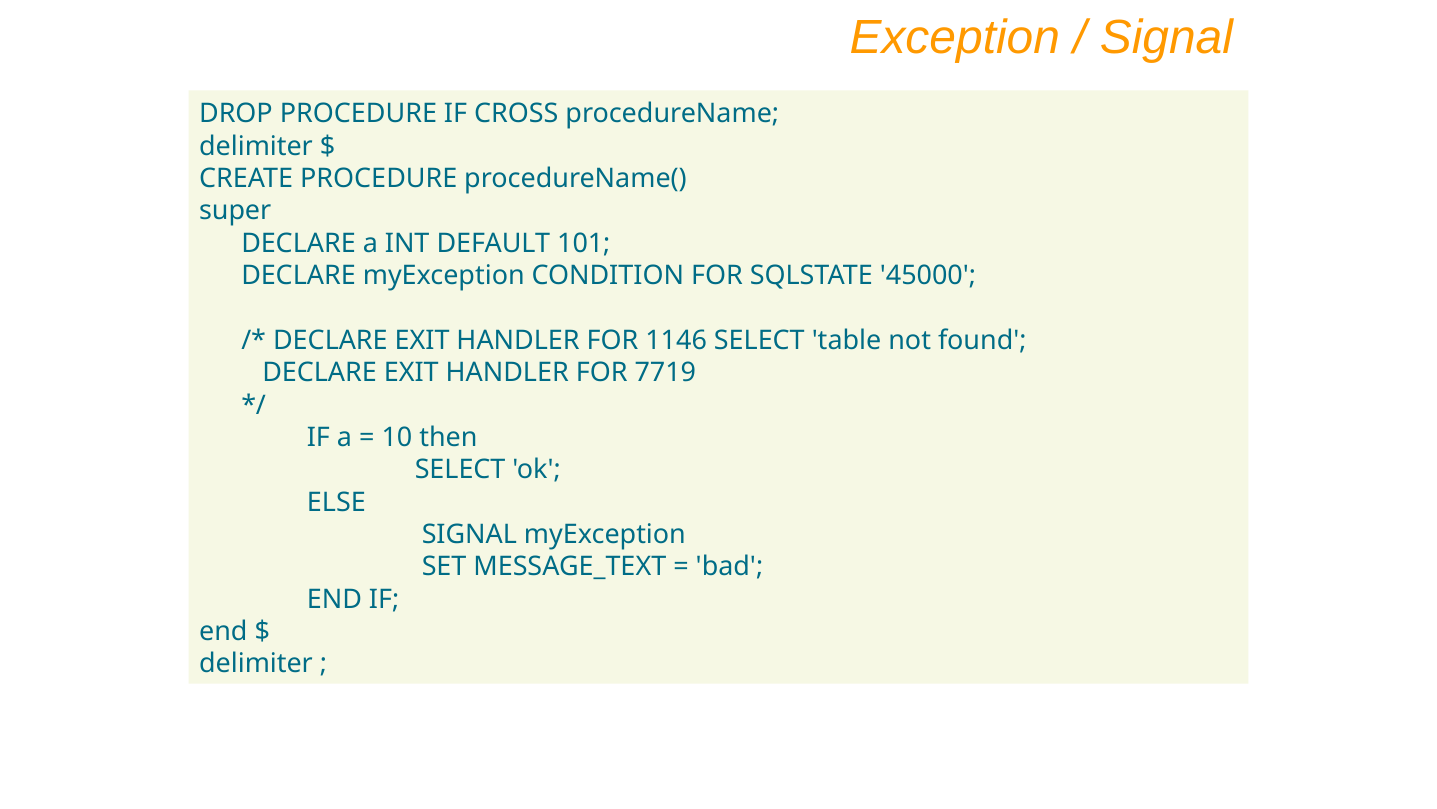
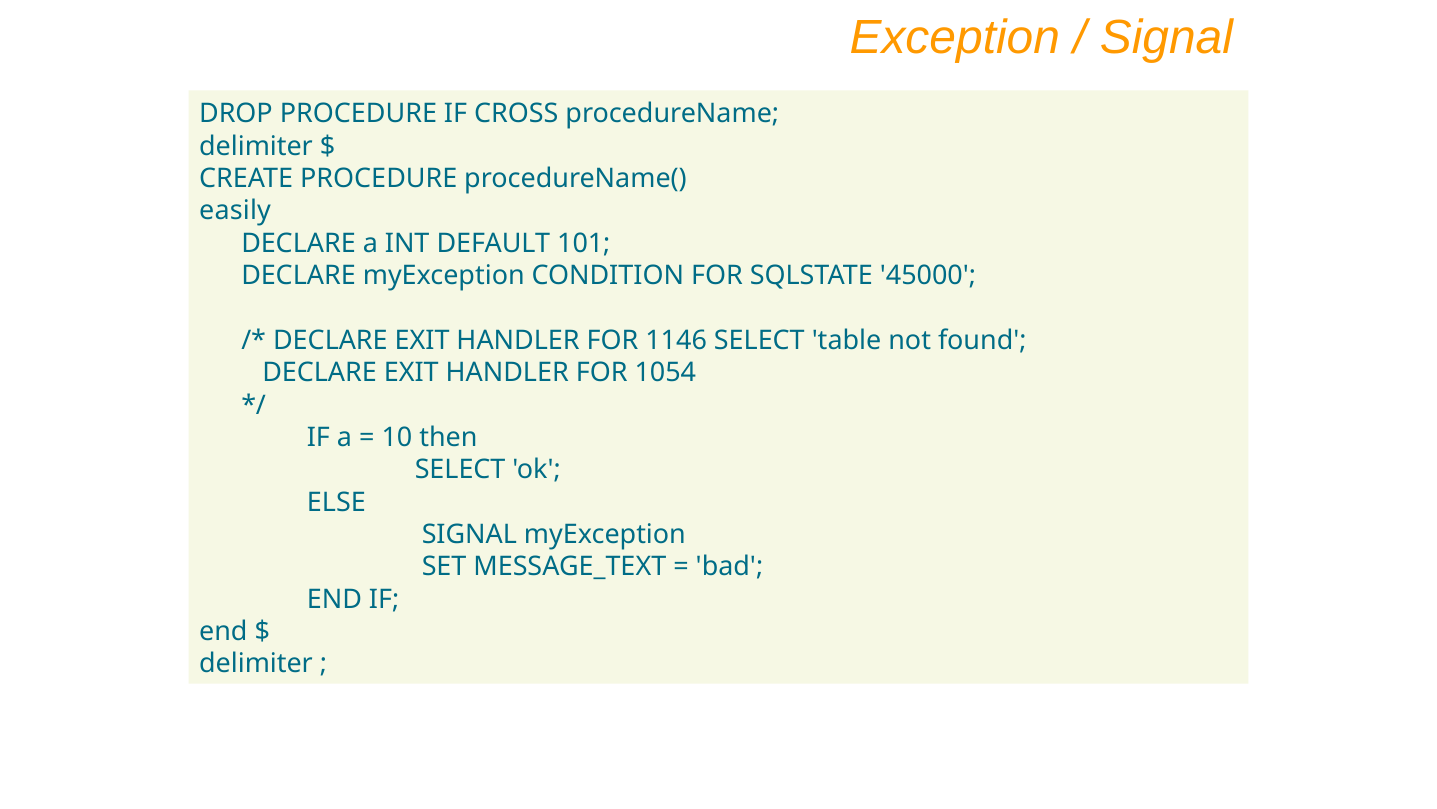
super: super -> easily (235, 211)
7719: 7719 -> 1054 (665, 372)
